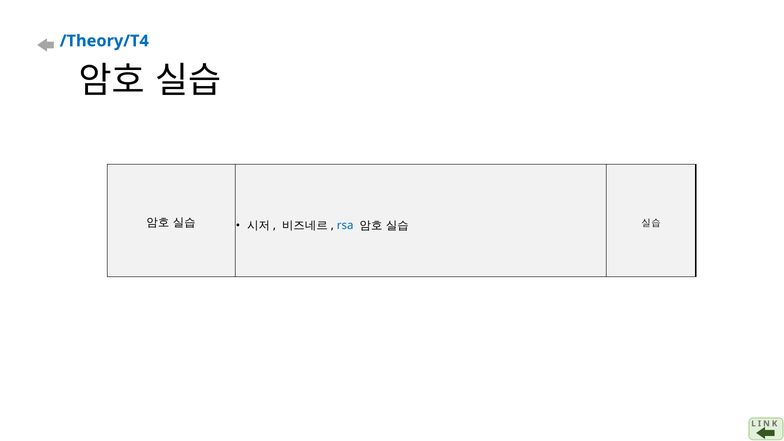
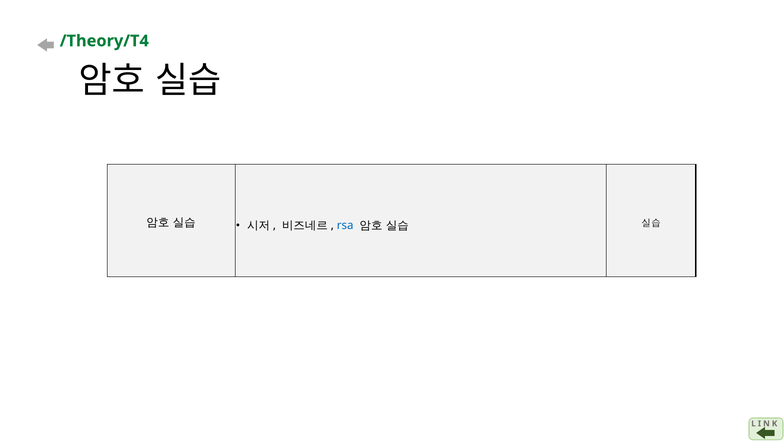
/Theory/T4 colour: blue -> green (104, 41)
